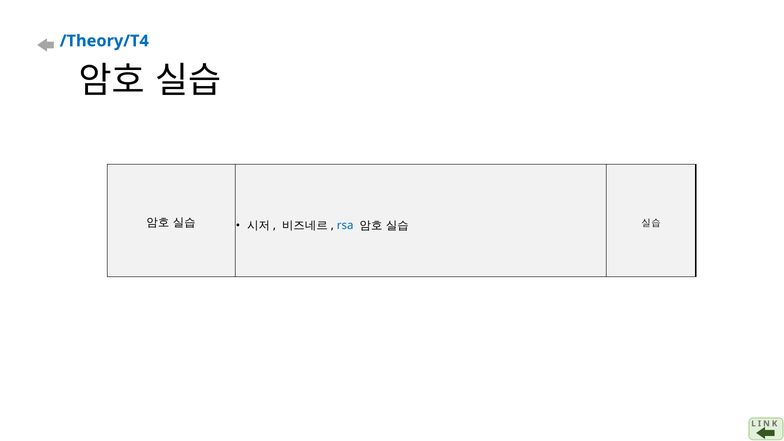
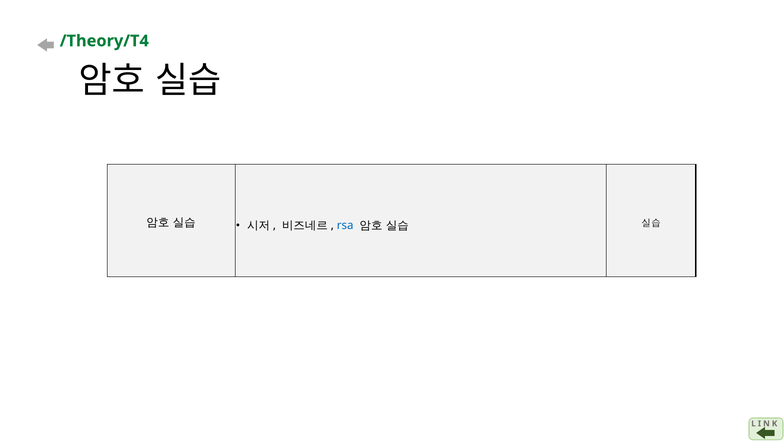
/Theory/T4 colour: blue -> green (104, 41)
